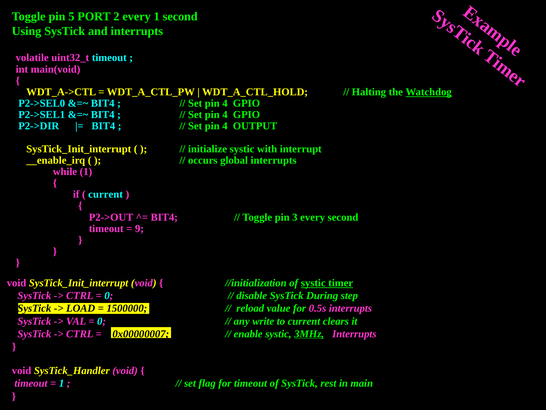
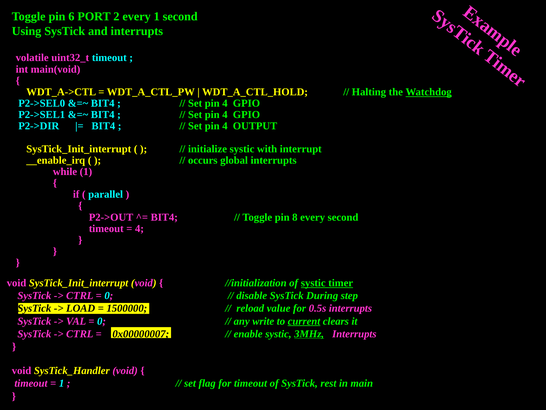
5: 5 -> 6 (71, 16)
current: current -> parallel (106, 194)
3: 3 -> 8 (295, 217)
9: 9 -> 4 (139, 228)
current underline: none -> present (304, 321)
